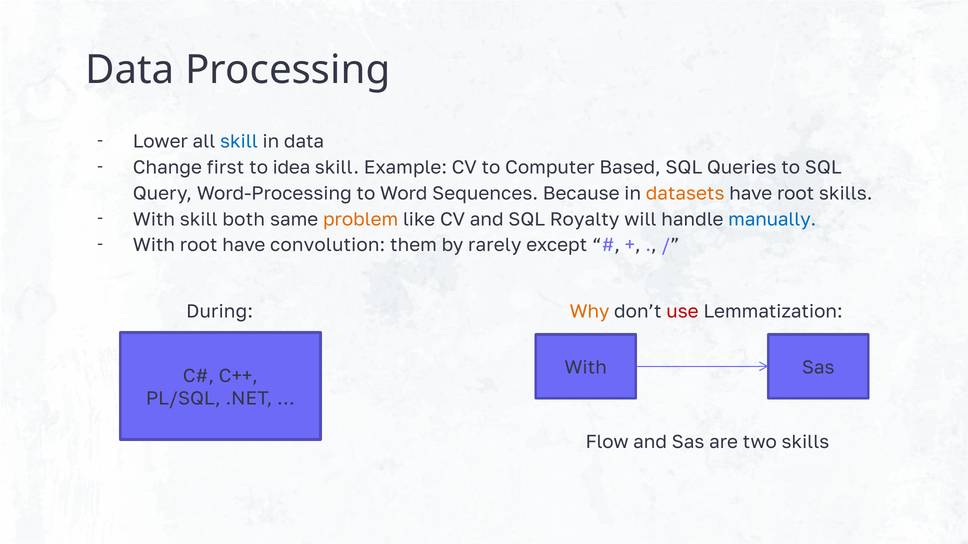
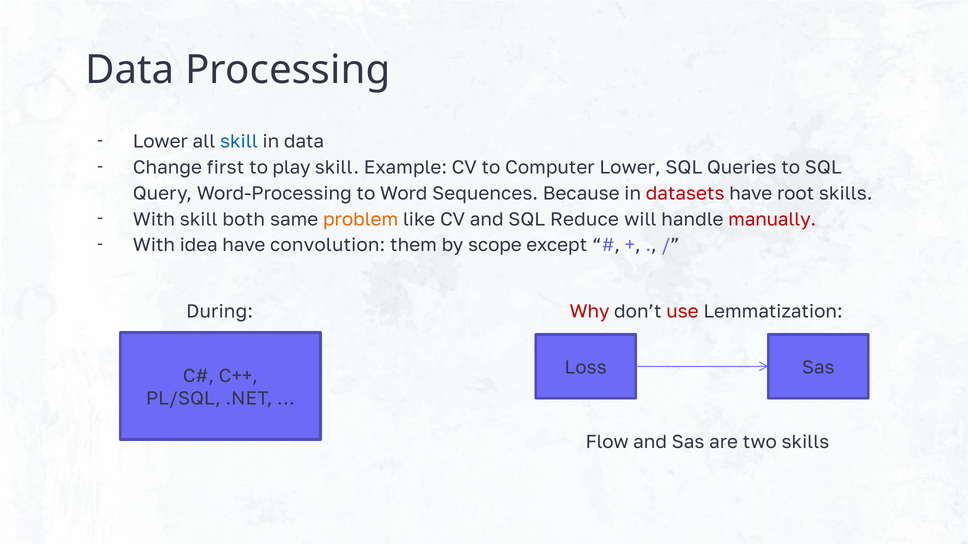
idea: idea -> play (292, 168)
Computer Based: Based -> Lower (630, 168)
datasets colour: orange -> red (685, 194)
Royalty: Royalty -> Reduce (584, 220)
manually colour: blue -> red (772, 220)
With root: root -> idea (199, 246)
rarely: rarely -> scope (495, 246)
Why colour: orange -> red (590, 312)
With: With -> Loss (586, 368)
